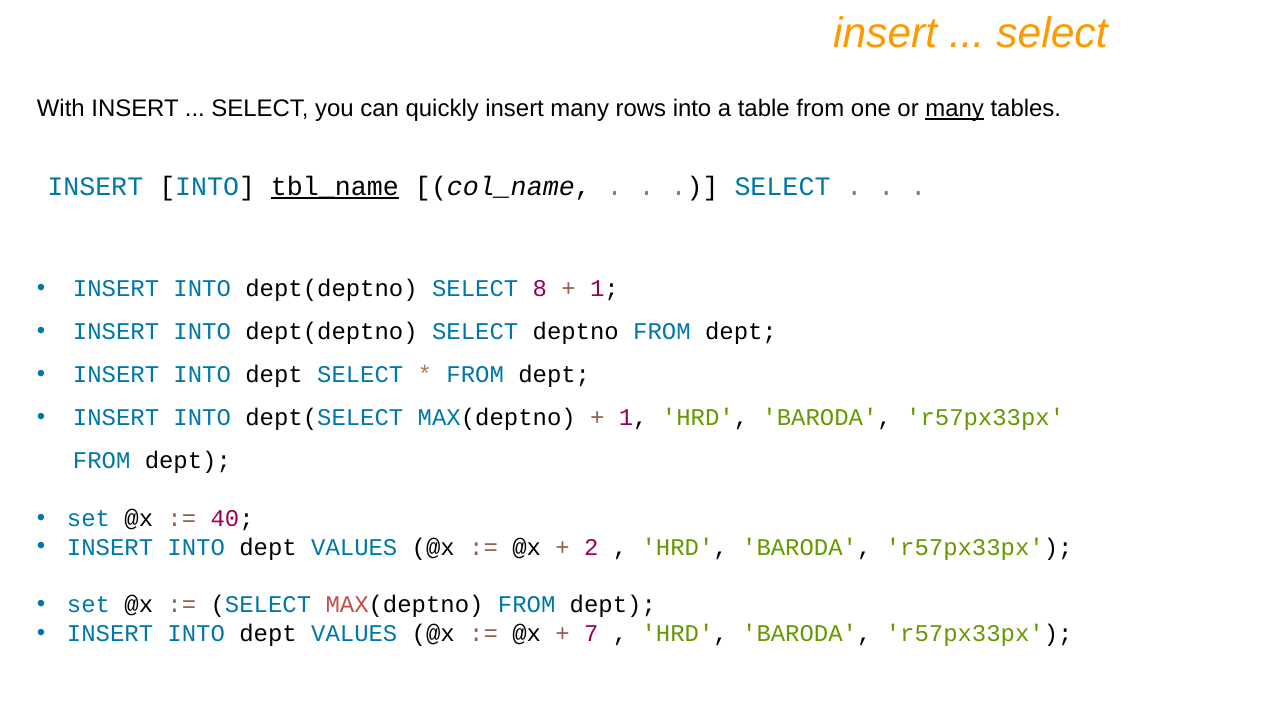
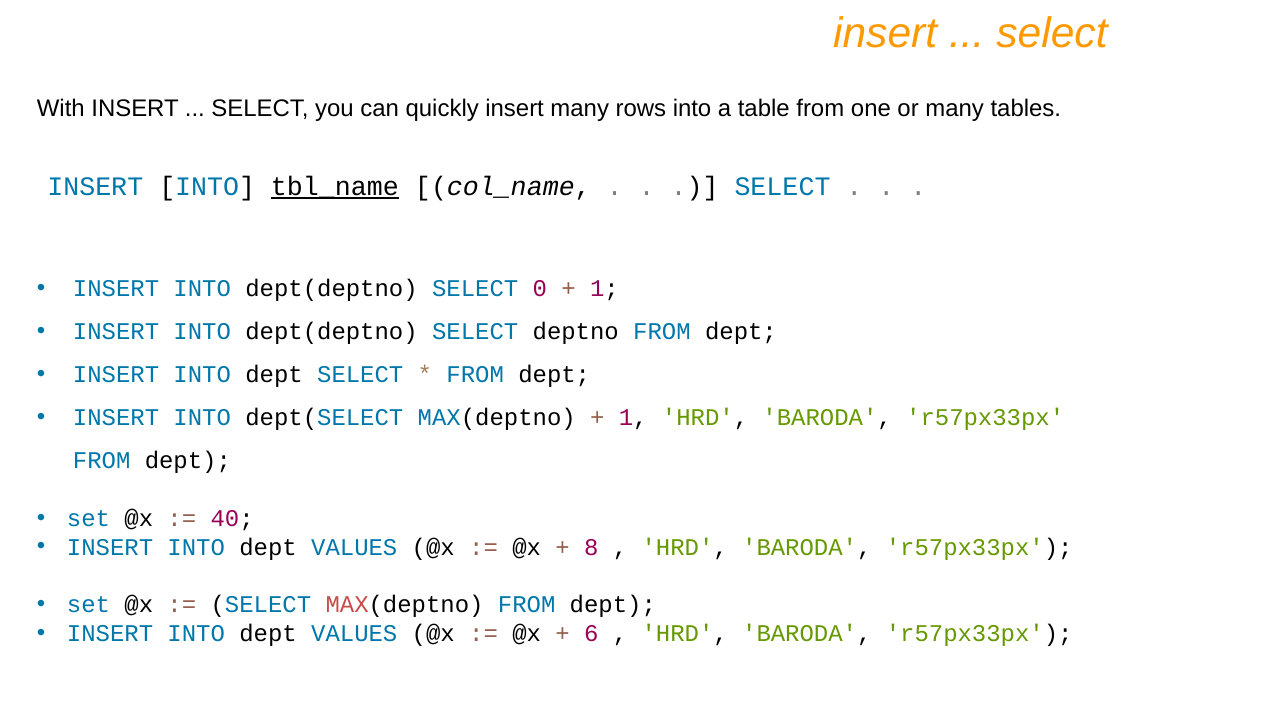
many underline: present -> none (955, 108)
8: 8 -> 0 (540, 288)
2: 2 -> 8 (591, 547)
7: 7 -> 6 (591, 633)
